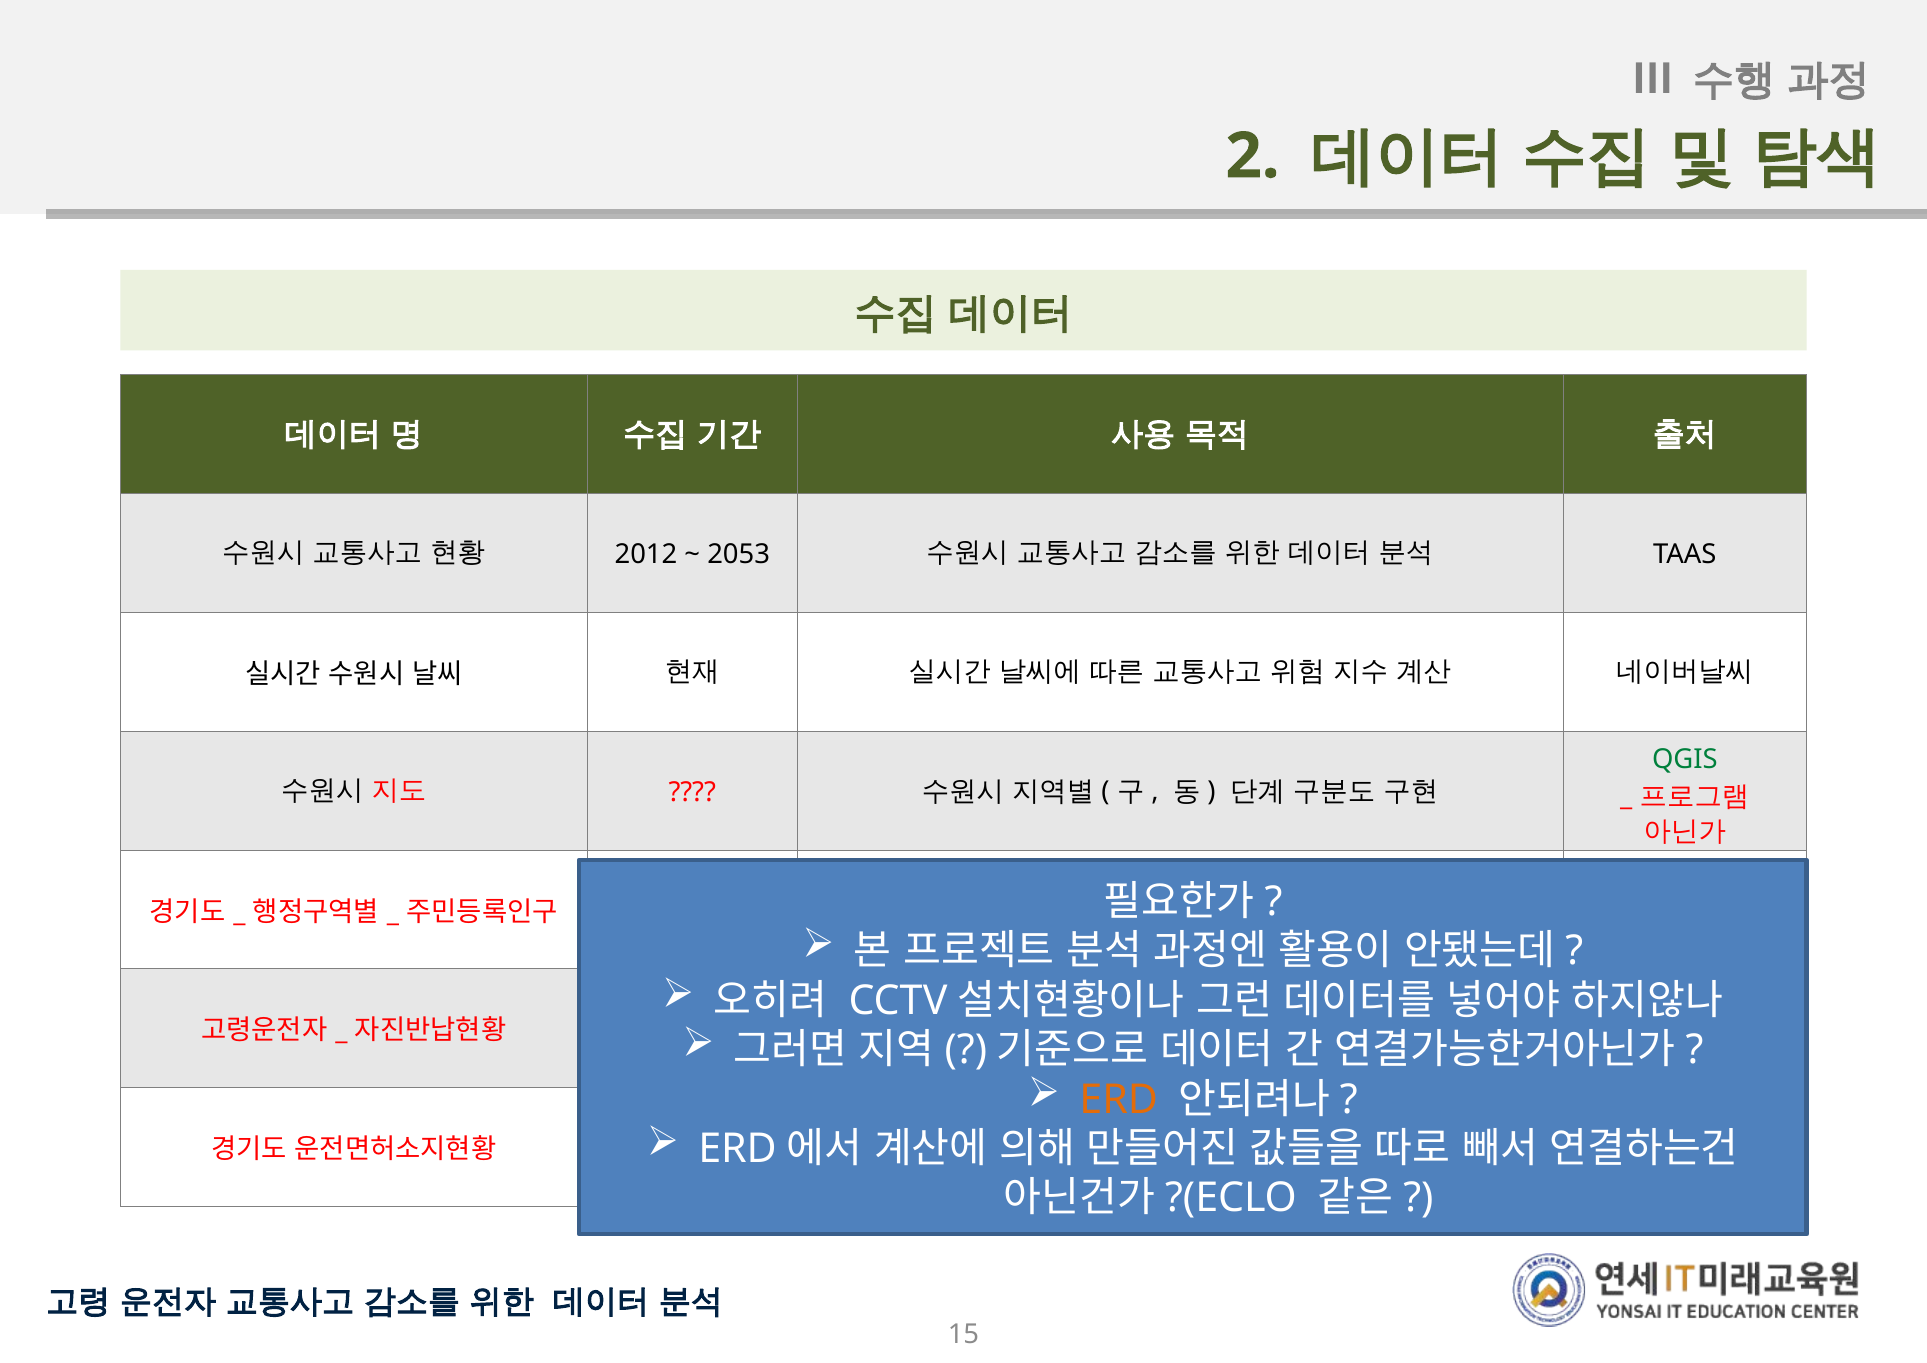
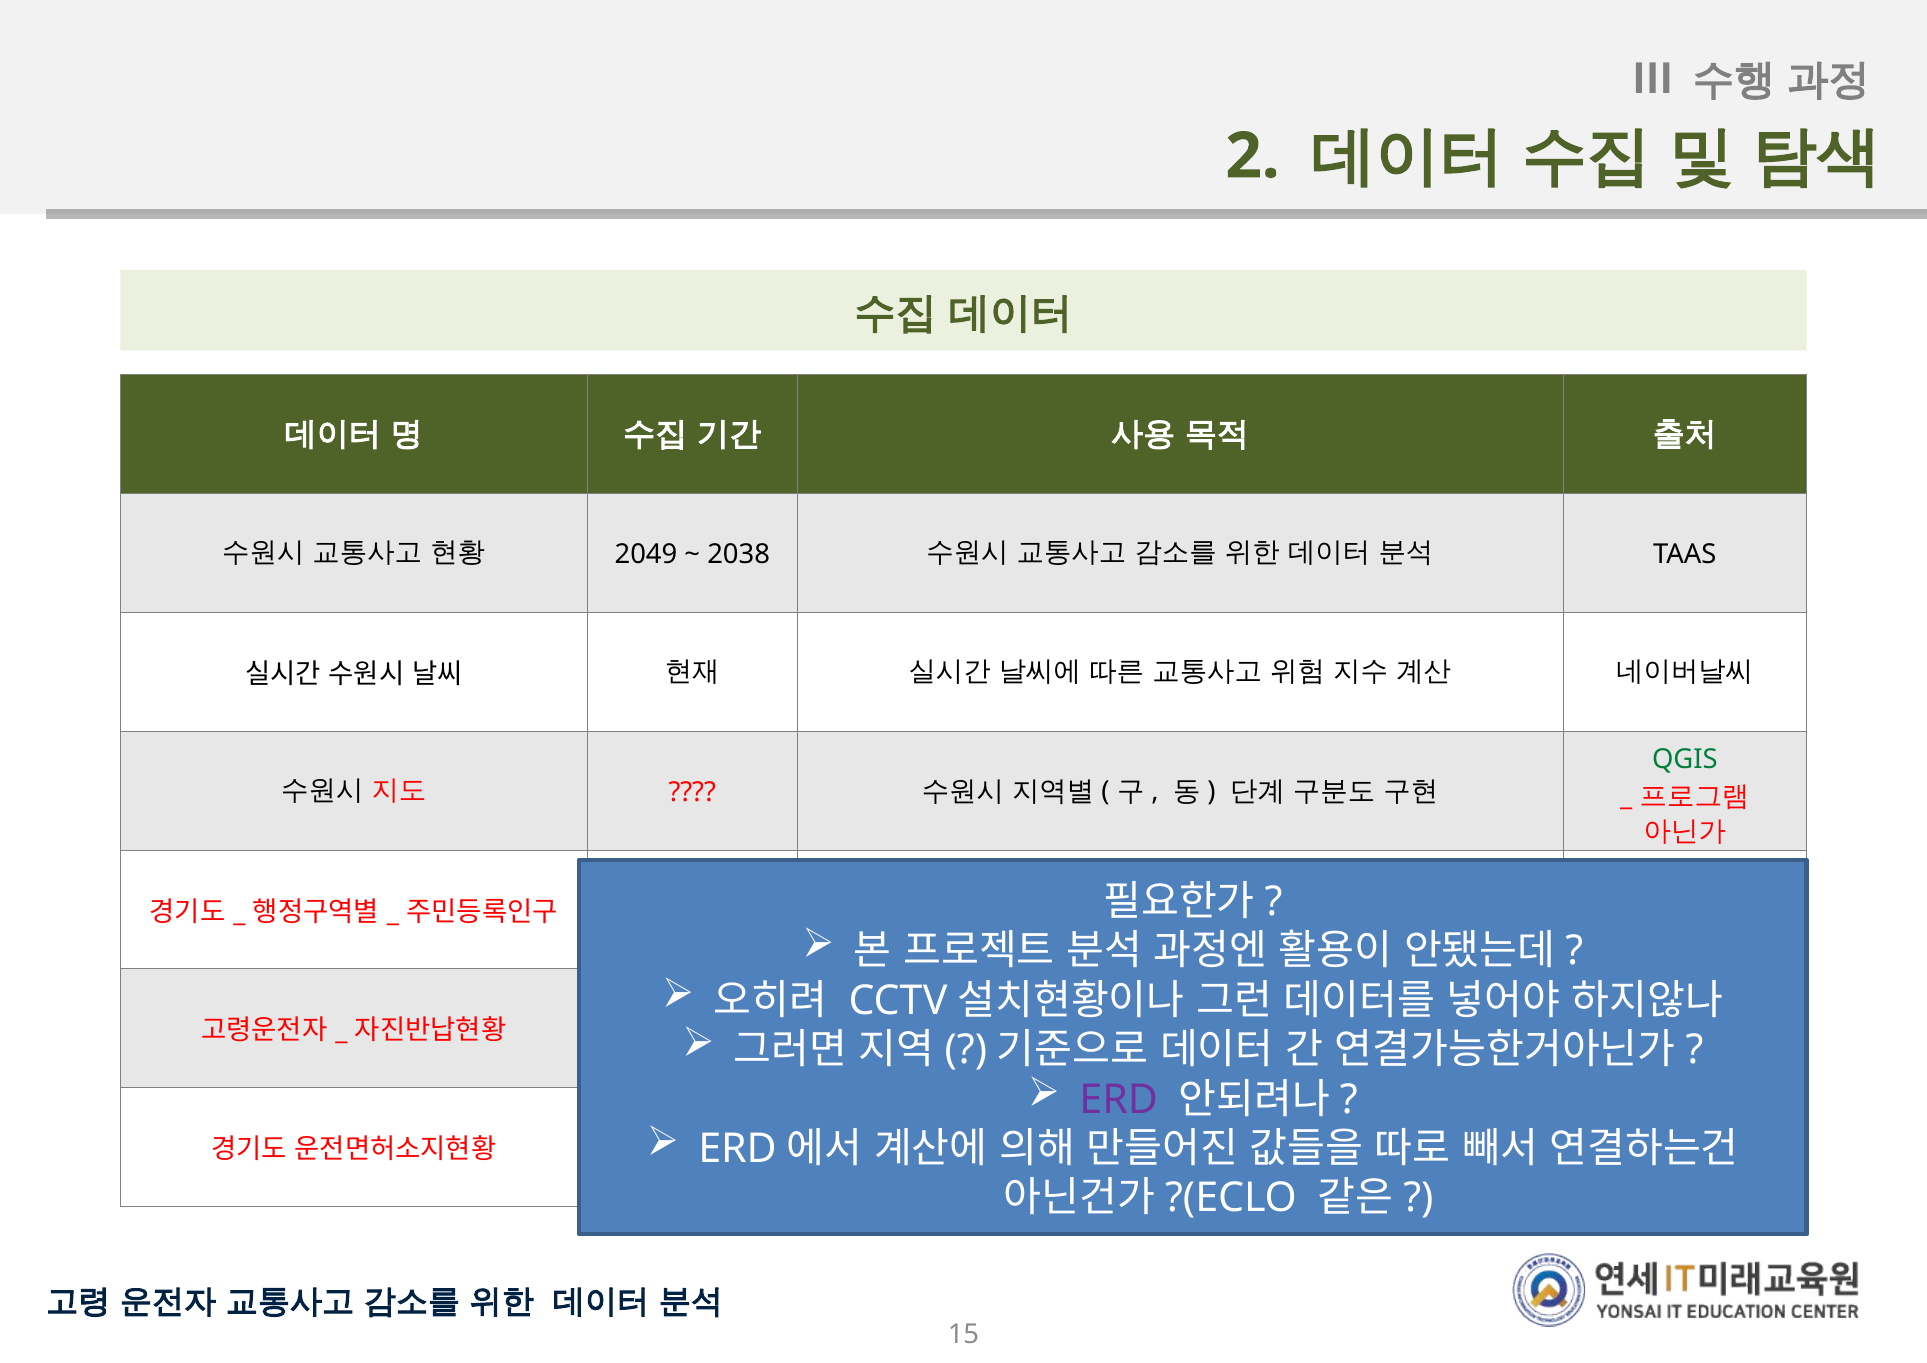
2012: 2012 -> 2049 (646, 554)
2053: 2053 -> 2038 (739, 554)
ERD colour: orange -> purple (1119, 1099)
